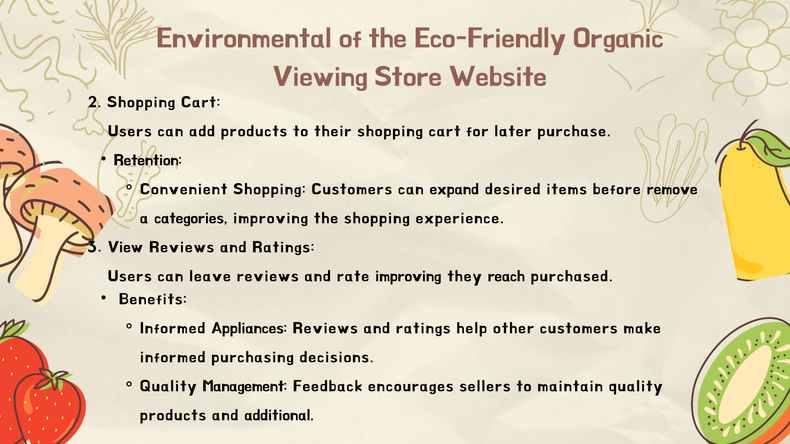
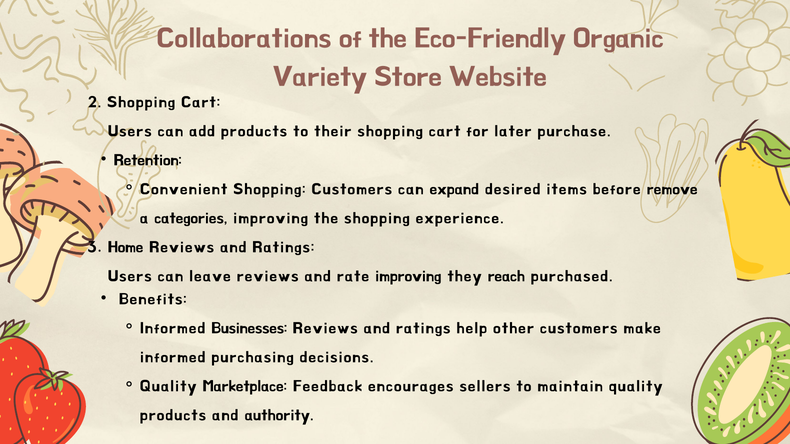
Environmental: Environmental -> Collaborations (244, 37)
Viewing: Viewing -> Variety (320, 76)
View: View -> Home (126, 247)
Appliances: Appliances -> Businesses (249, 328)
Management: Management -> Marketplace (245, 386)
additional: additional -> authority (279, 415)
